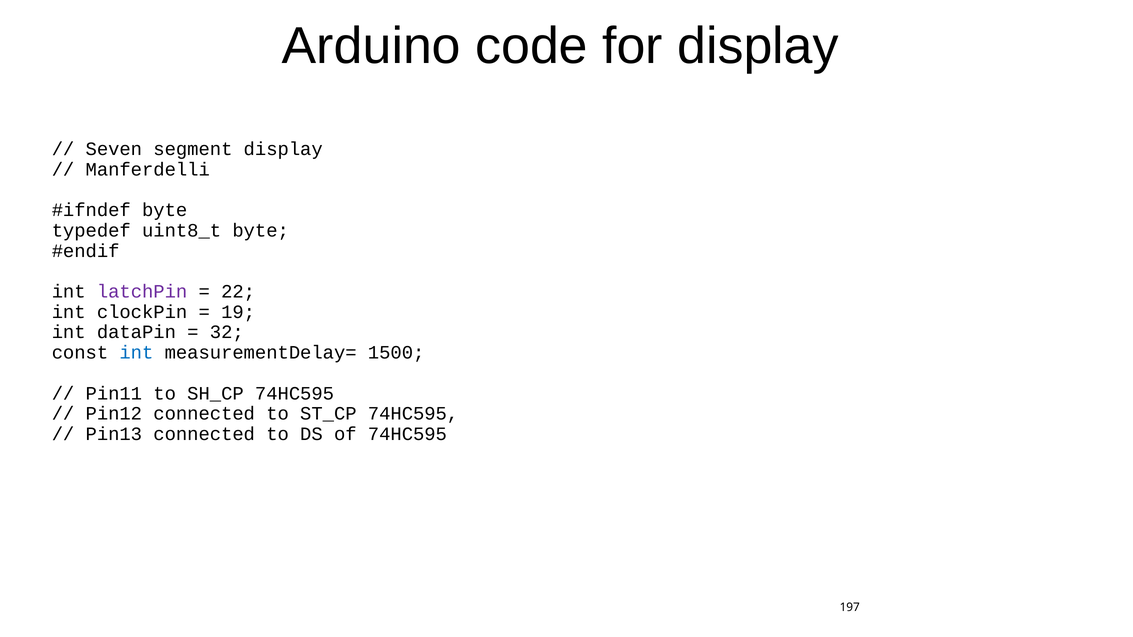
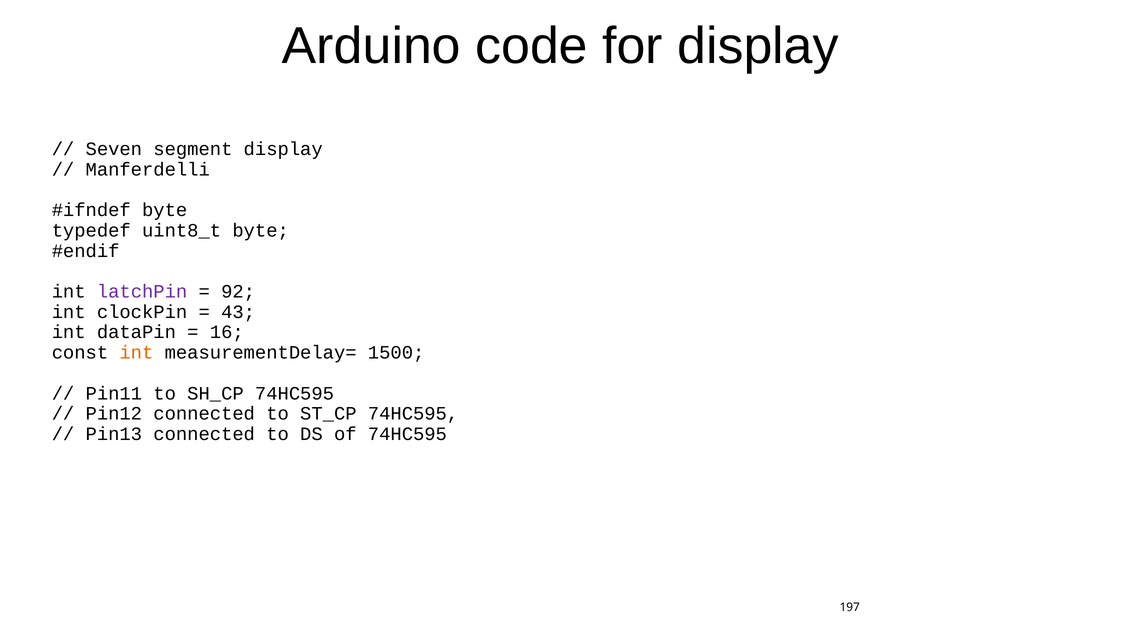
22: 22 -> 92 (238, 292)
19: 19 -> 43 (238, 312)
32: 32 -> 16 (227, 332)
int colour: blue -> orange (136, 353)
